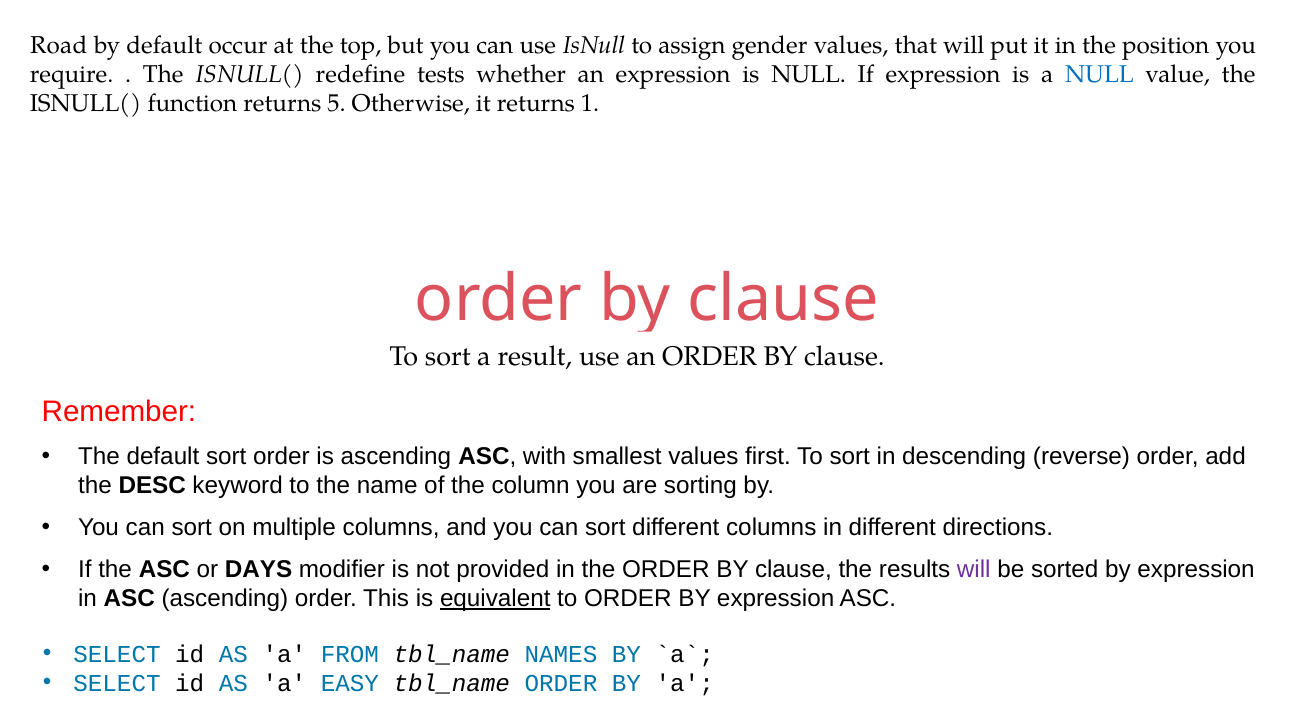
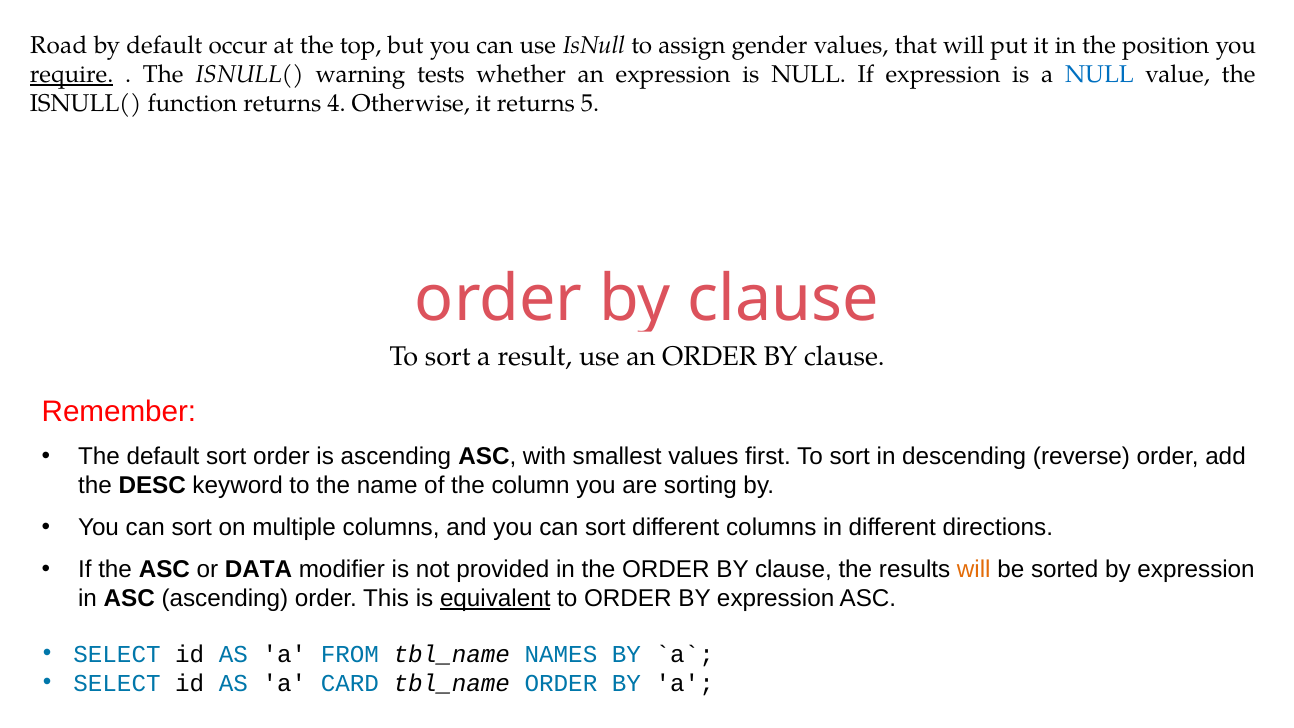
require underline: none -> present (72, 74)
redefine: redefine -> warning (361, 74)
5: 5 -> 4 (337, 104)
1: 1 -> 5 (590, 104)
DAYS: DAYS -> DATA (259, 570)
will colour: purple -> orange (974, 570)
EASY: EASY -> CARD (350, 683)
